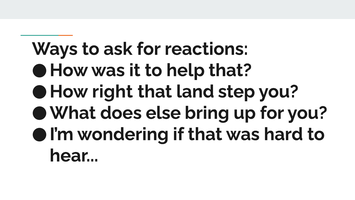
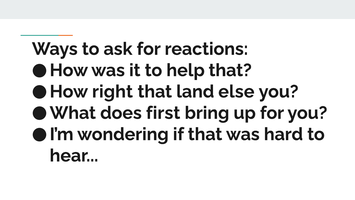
step: step -> else (236, 91)
else: else -> first (163, 113)
